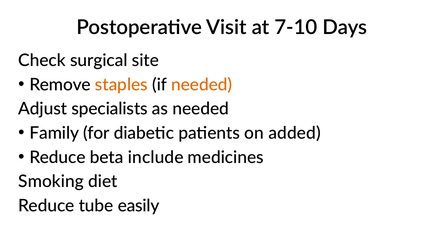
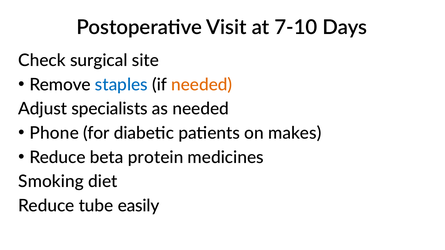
staples colour: orange -> blue (121, 85)
Family: Family -> Phone (54, 133)
added: added -> makes (295, 133)
include: include -> protein (156, 158)
